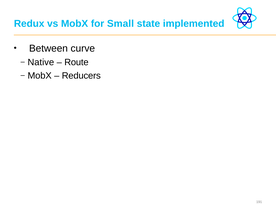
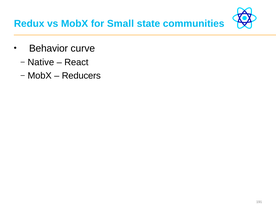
implemented: implemented -> communities (194, 24)
Between: Between -> Behavior (48, 48)
Route: Route -> React (76, 62)
